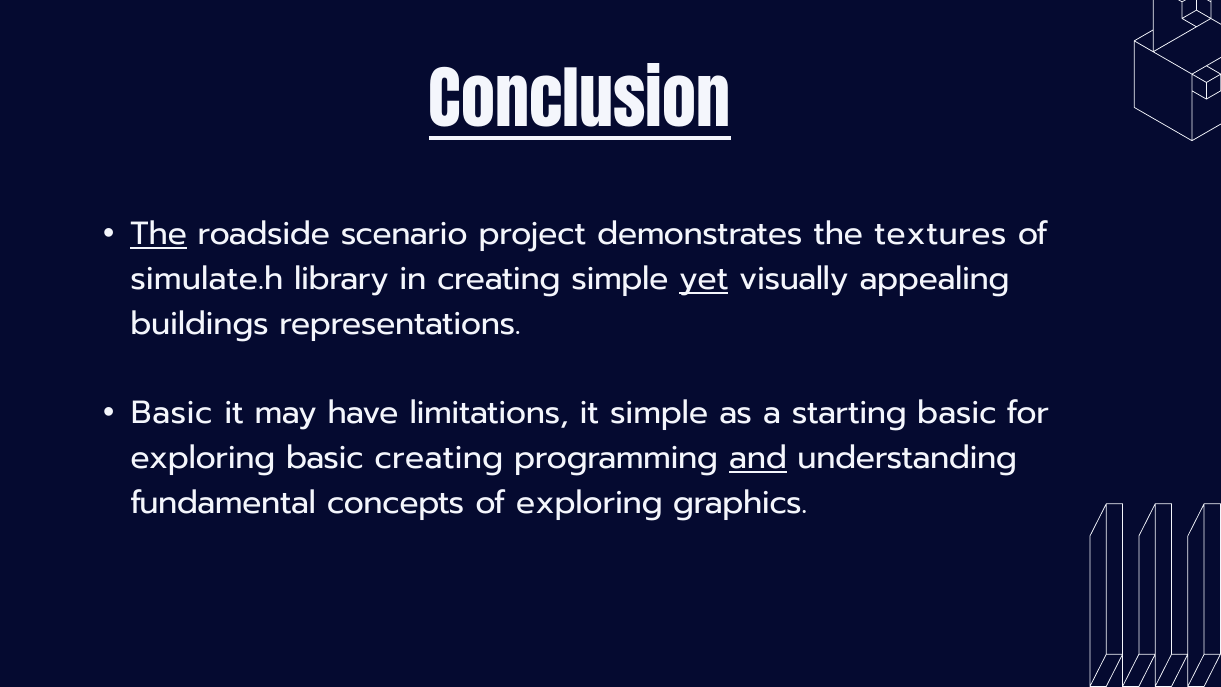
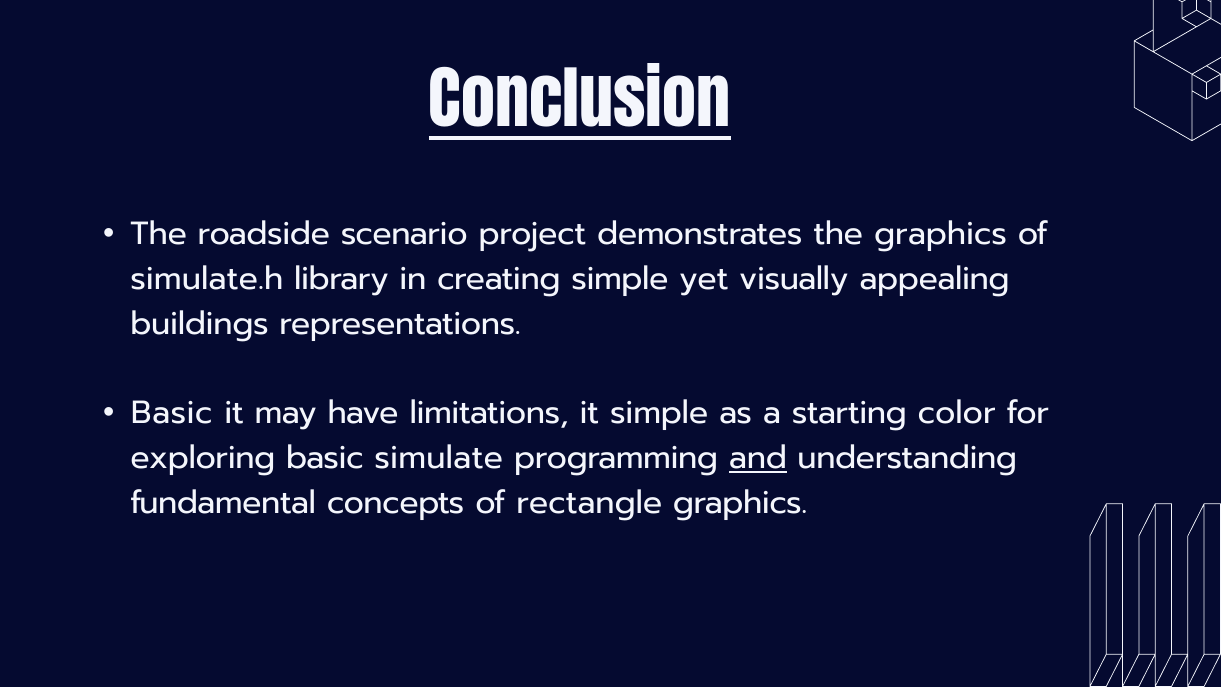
The underline: present -> none (159, 234)
the textures: textures -> graphics (941, 234)
yet underline: present -> none (704, 279)
starting basic: basic -> color (957, 413)
basic creating: creating -> simulate (439, 458)
of exploring: exploring -> rectangle (589, 503)
